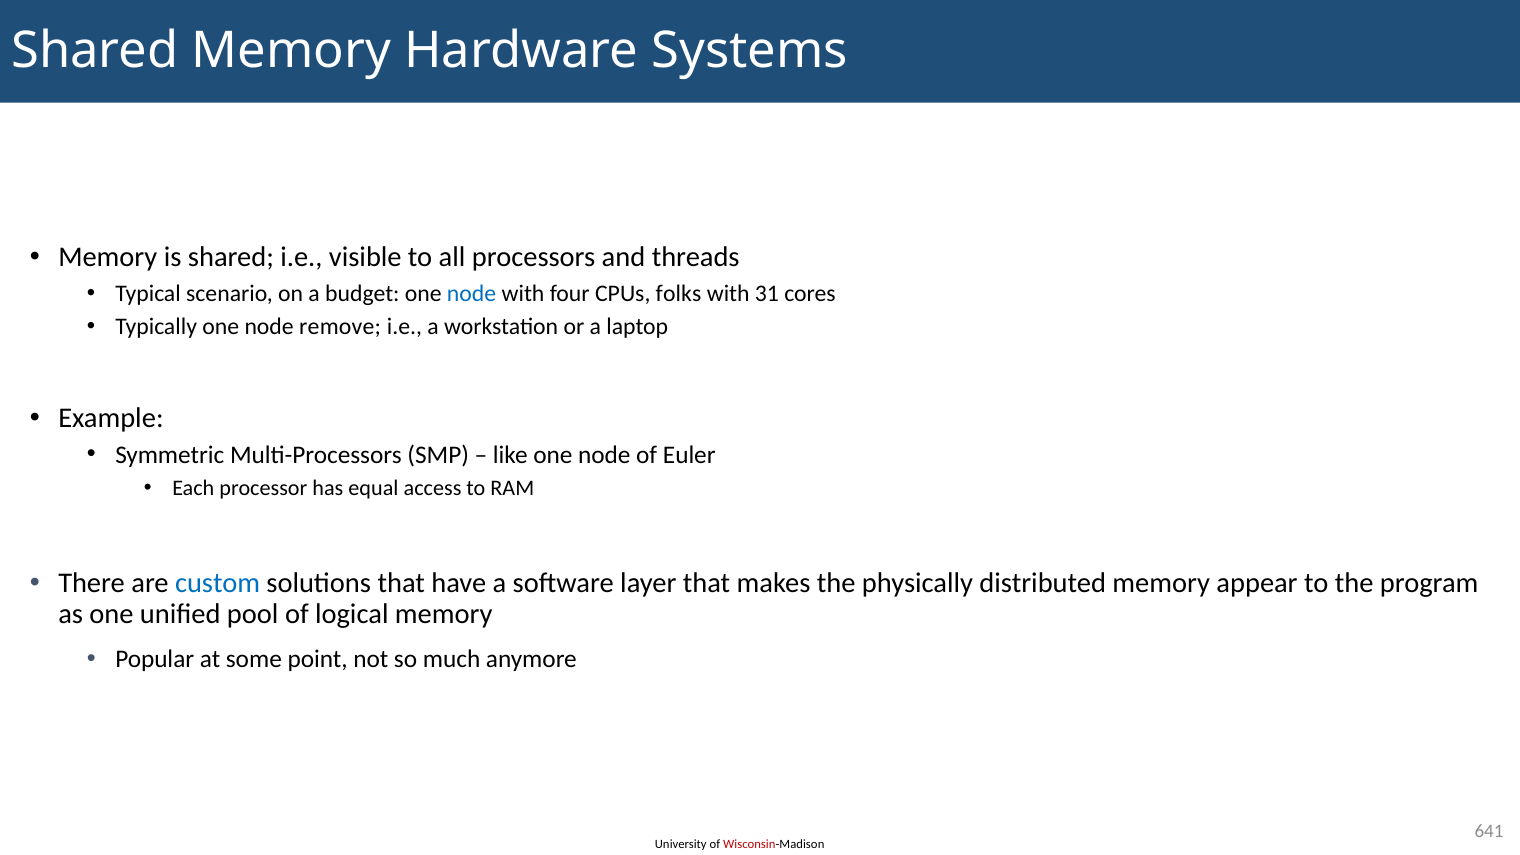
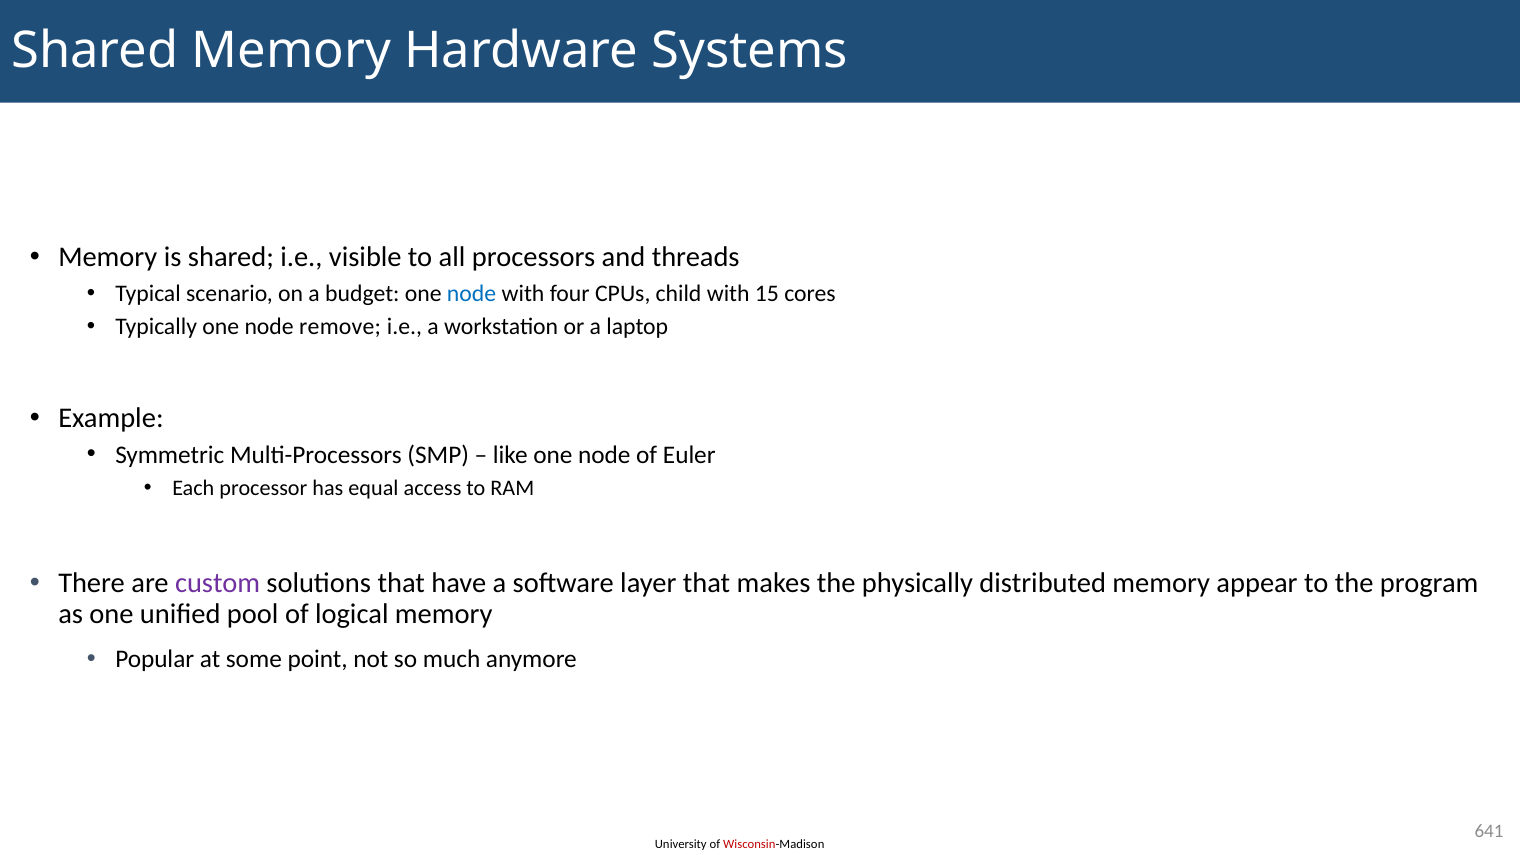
folks: folks -> child (679, 293)
31: 31 -> 15 (767, 293)
custom colour: blue -> purple (218, 583)
